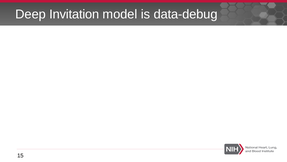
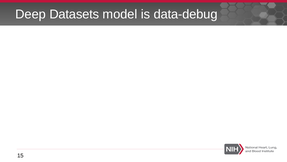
Invitation: Invitation -> Datasets (74, 14)
